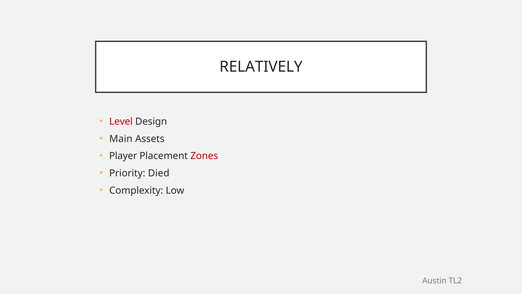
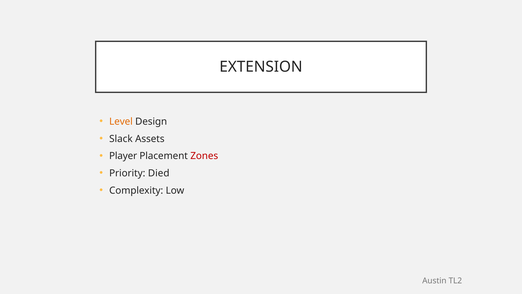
RELATIVELY: RELATIVELY -> EXTENSION (261, 67)
Level colour: red -> orange (121, 121)
Main: Main -> Slack (121, 139)
